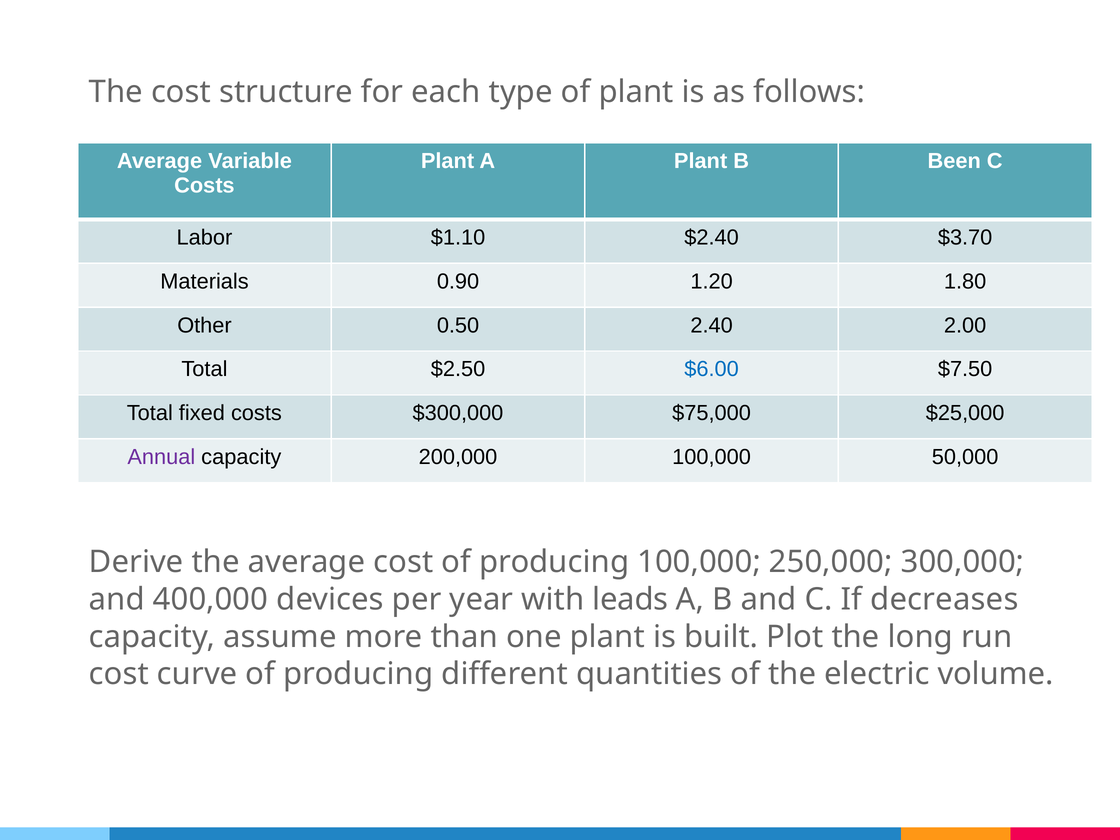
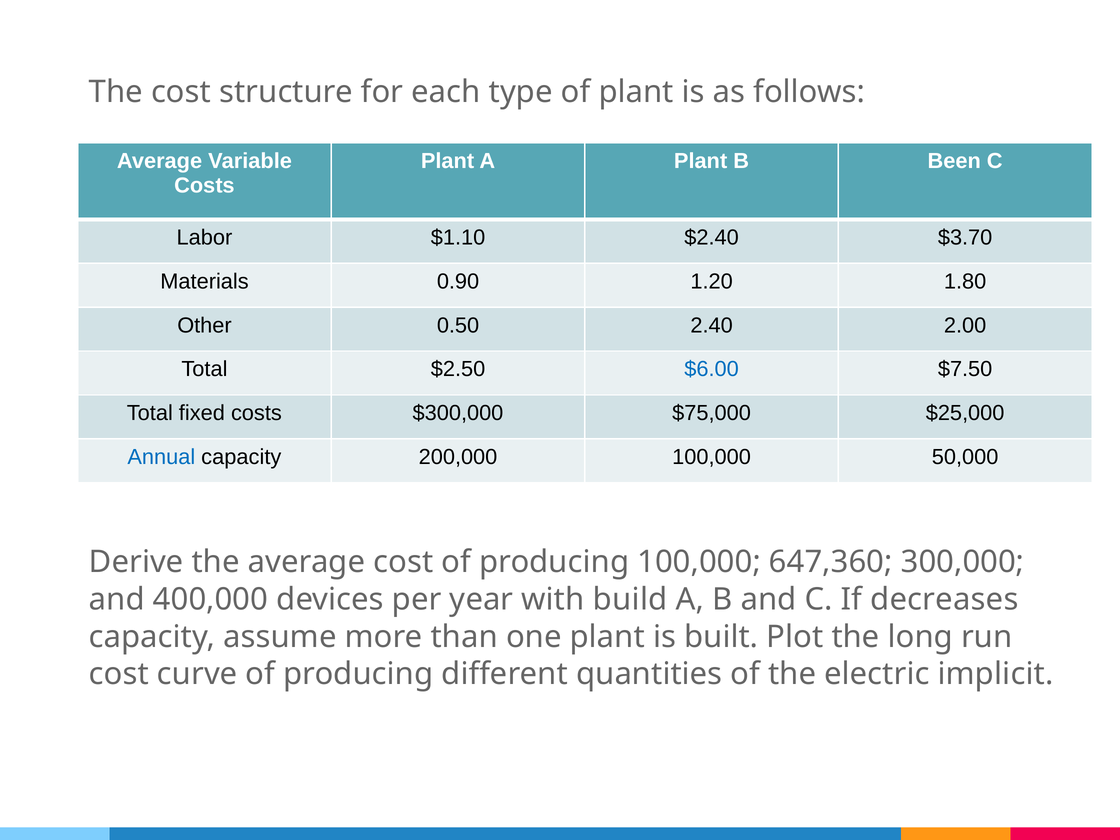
Annual colour: purple -> blue (161, 457)
250,000: 250,000 -> 647,360 (831, 562)
leads: leads -> build (630, 600)
volume: volume -> implicit (996, 674)
